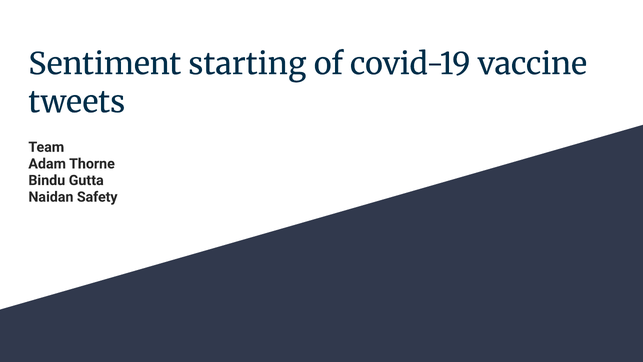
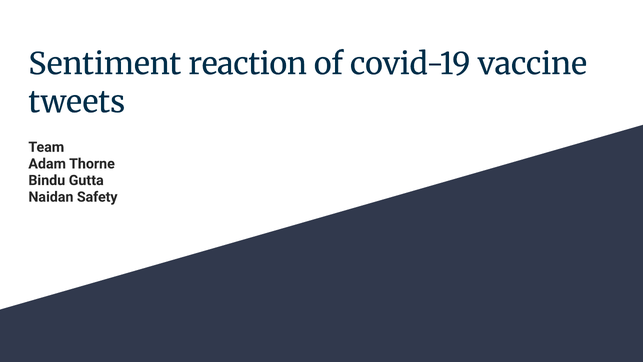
starting: starting -> reaction (248, 64)
